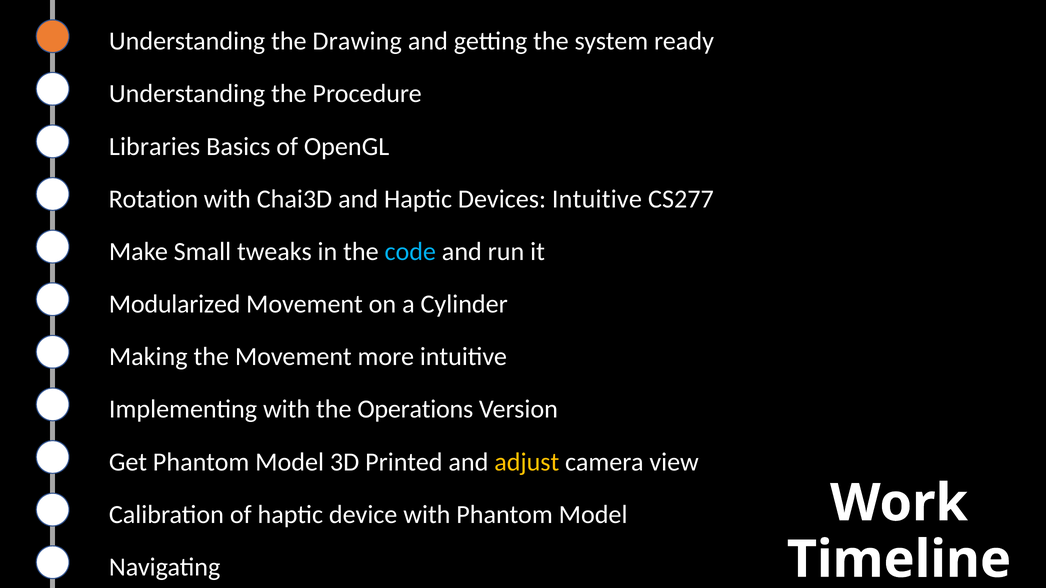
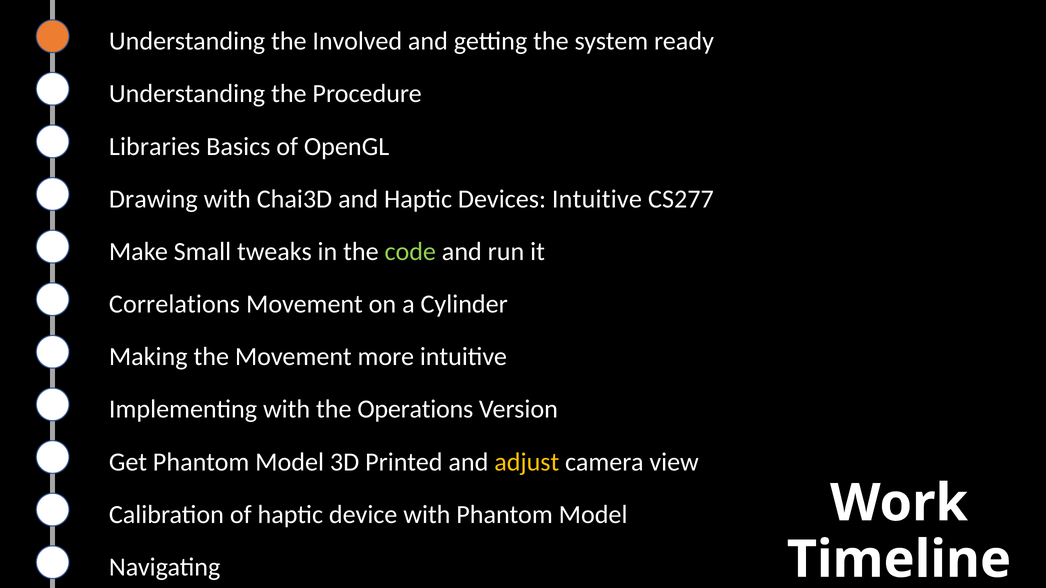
Drawing: Drawing -> Involved (357, 41)
Rotation: Rotation -> Drawing (153, 199)
code colour: light blue -> light green (410, 252)
Modularized: Modularized -> Correlations (174, 304)
